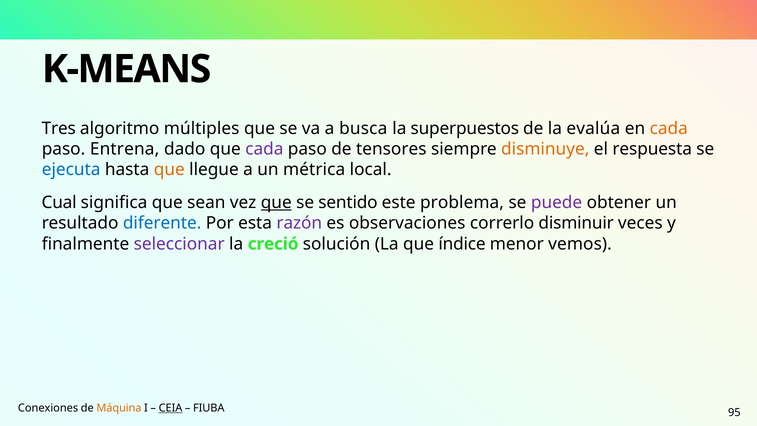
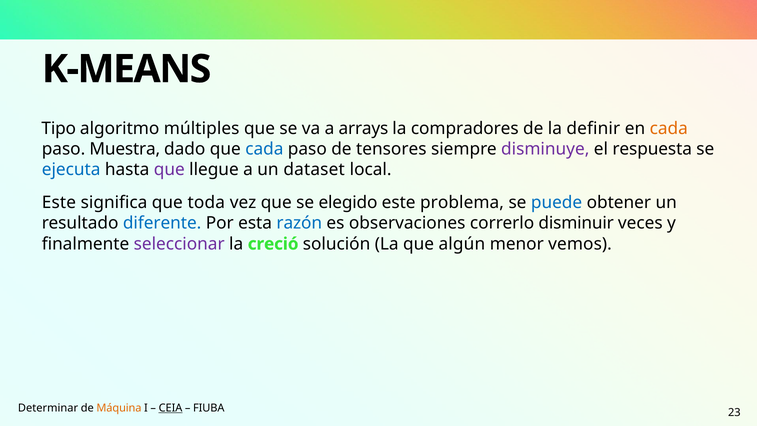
Tres: Tres -> Tipo (59, 128)
busca: busca -> arrays (363, 128)
superpuestos: superpuestos -> compradores (465, 128)
evalúa: evalúa -> definir (593, 128)
Entrena: Entrena -> Muestra (125, 149)
cada colour: purple -> blue (264, 149)
disminuye colour: orange -> purple (545, 149)
que colour: orange -> purple (169, 170)
métrica: métrica -> dataset (314, 170)
Cual: Cual -> Este (59, 203)
sean: sean -> toda (206, 203)
que underline: present -> none (276, 203)
sentido: sentido -> elegido (348, 203)
puede colour: purple -> blue (557, 203)
razón colour: purple -> blue (299, 223)
índice: índice -> algún (462, 244)
Conexiones: Conexiones -> Determinar (48, 408)
95: 95 -> 23 (734, 413)
